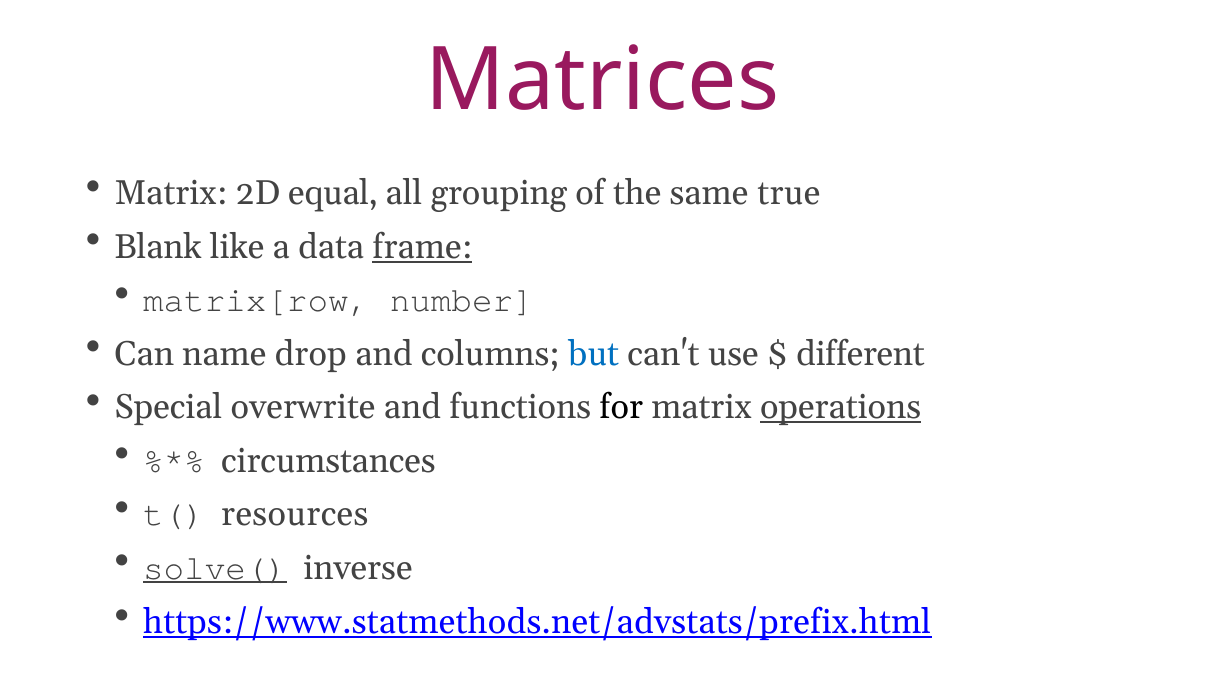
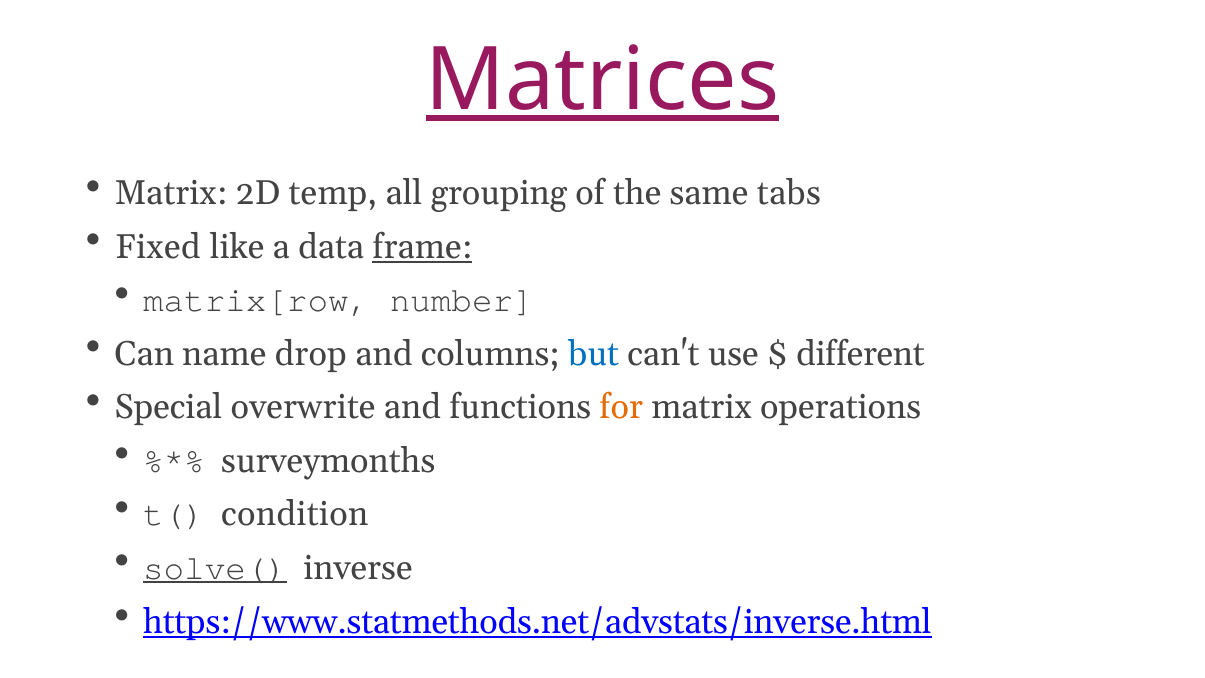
Matrices underline: none -> present (602, 80)
equal: equal -> temp (333, 193)
true: true -> tabs (789, 193)
Blank: Blank -> Fixed (158, 247)
for colour: black -> orange (621, 407)
operations underline: present -> none (841, 407)
circumstances: circumstances -> surveymonths (328, 461)
resources: resources -> condition (295, 514)
https://www.statmethods.net/advstats/prefix.html: https://www.statmethods.net/advstats/prefix.html -> https://www.statmethods.net/advstats/inverse.html (537, 622)
